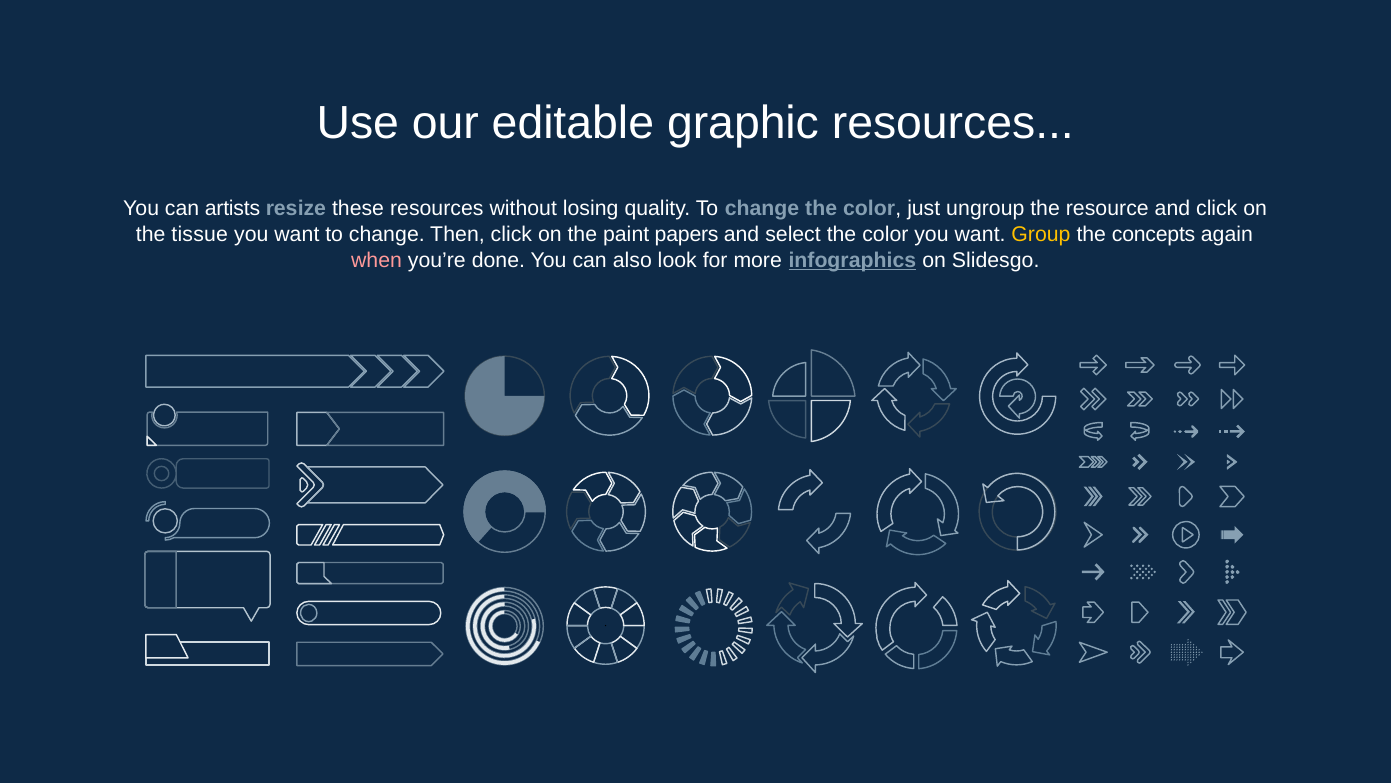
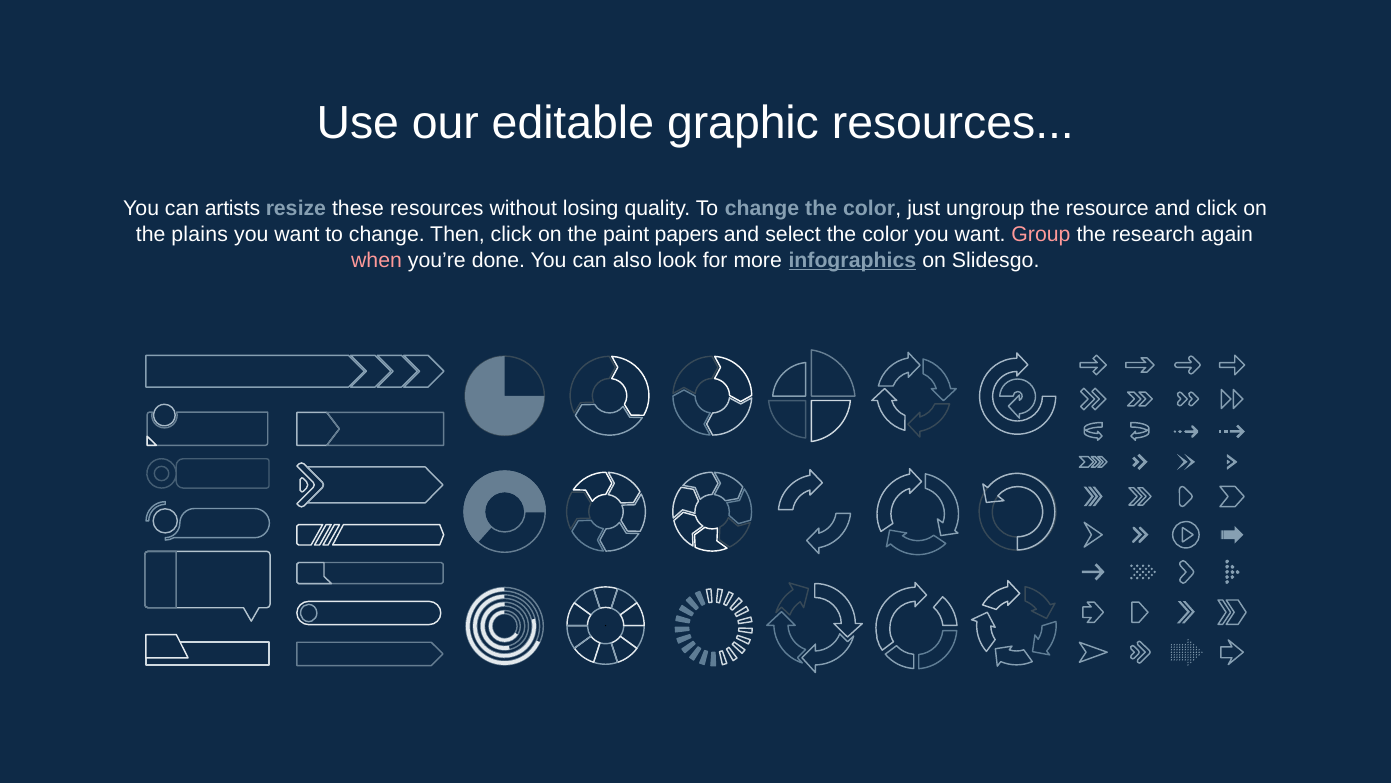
tissue: tissue -> plains (200, 234)
Group colour: yellow -> pink (1041, 234)
concepts: concepts -> research (1153, 234)
